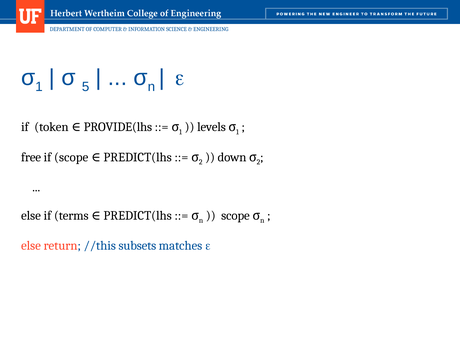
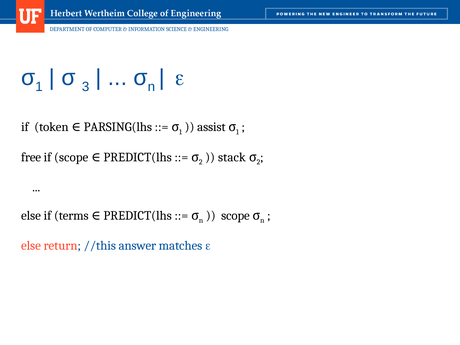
5: 5 -> 3 (86, 87)
levels: levels -> assist (211, 127)
PROVIDE(lhs: PROVIDE(lhs -> PARSING(lhs (118, 127)
down: down -> stack (232, 157)
subsets: subsets -> answer (137, 246)
